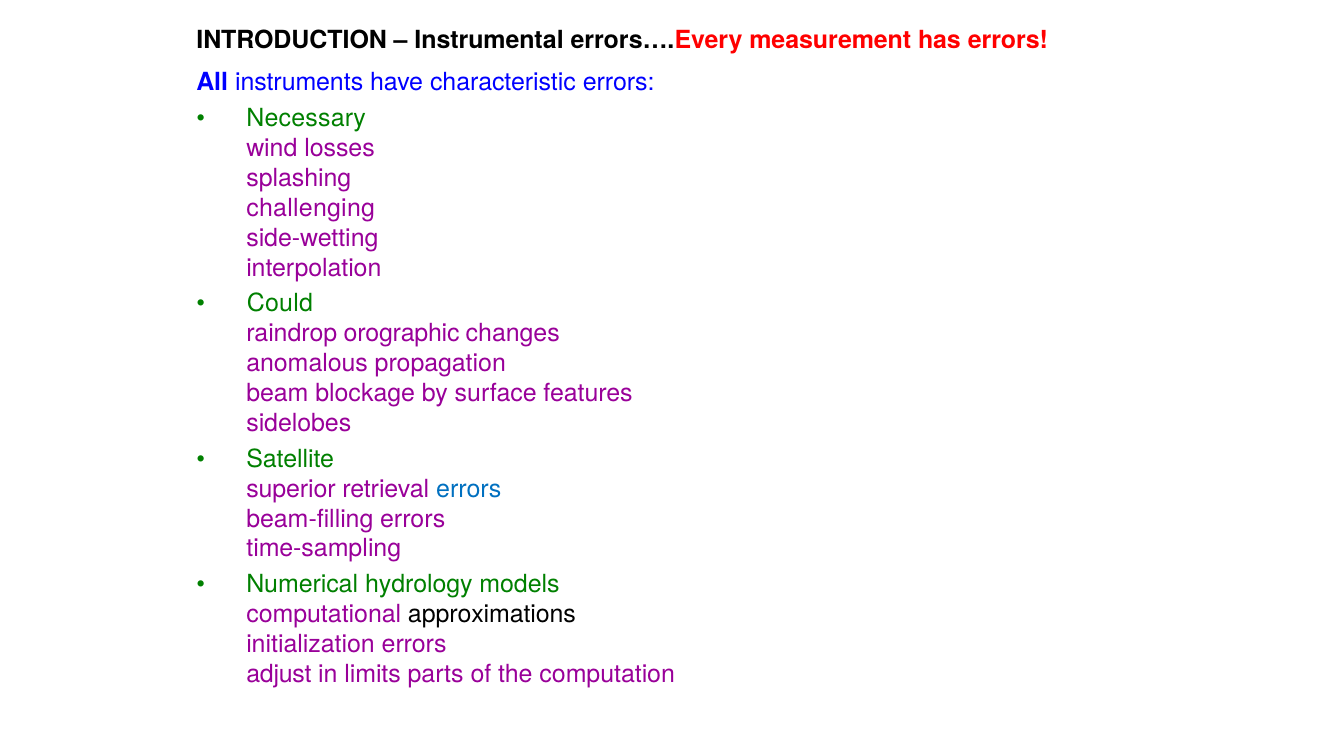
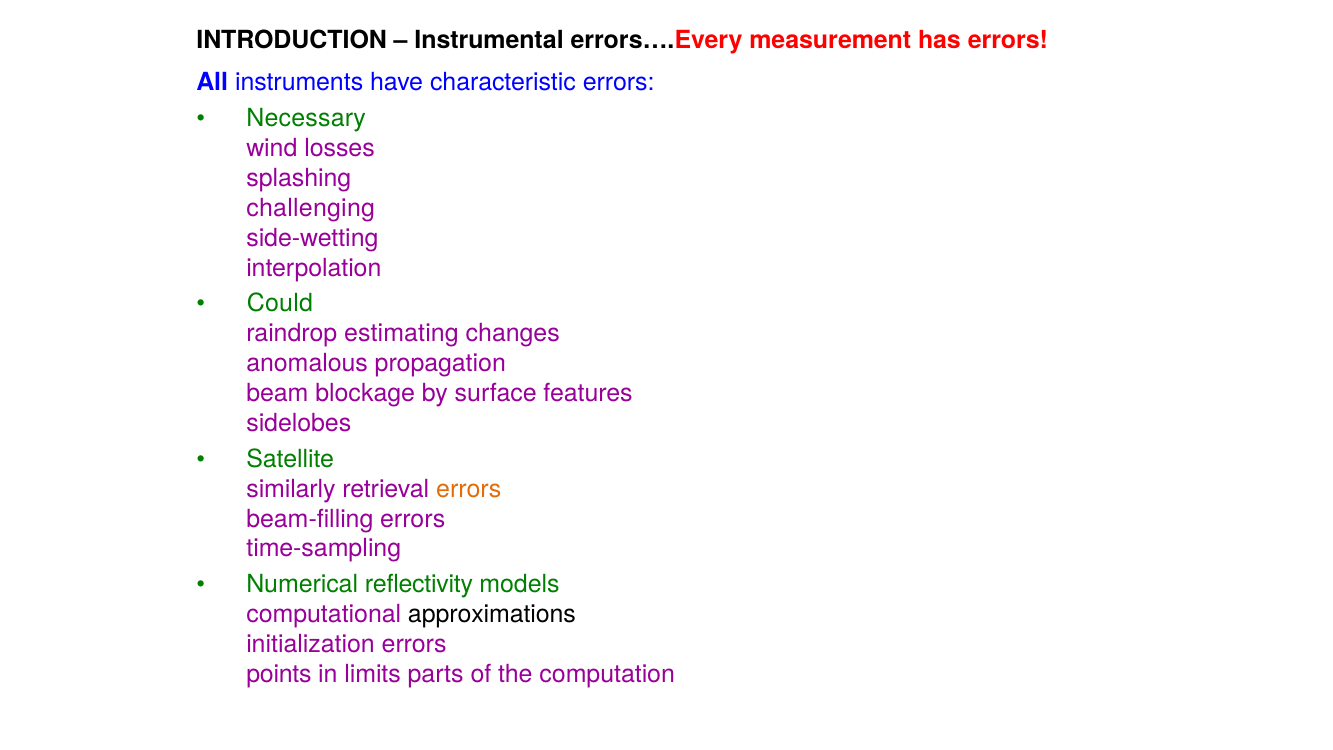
orographic: orographic -> estimating (401, 333)
superior: superior -> similarly (291, 489)
errors colour: blue -> orange (469, 489)
hydrology: hydrology -> reflectivity (419, 584)
adjust: adjust -> points (279, 674)
